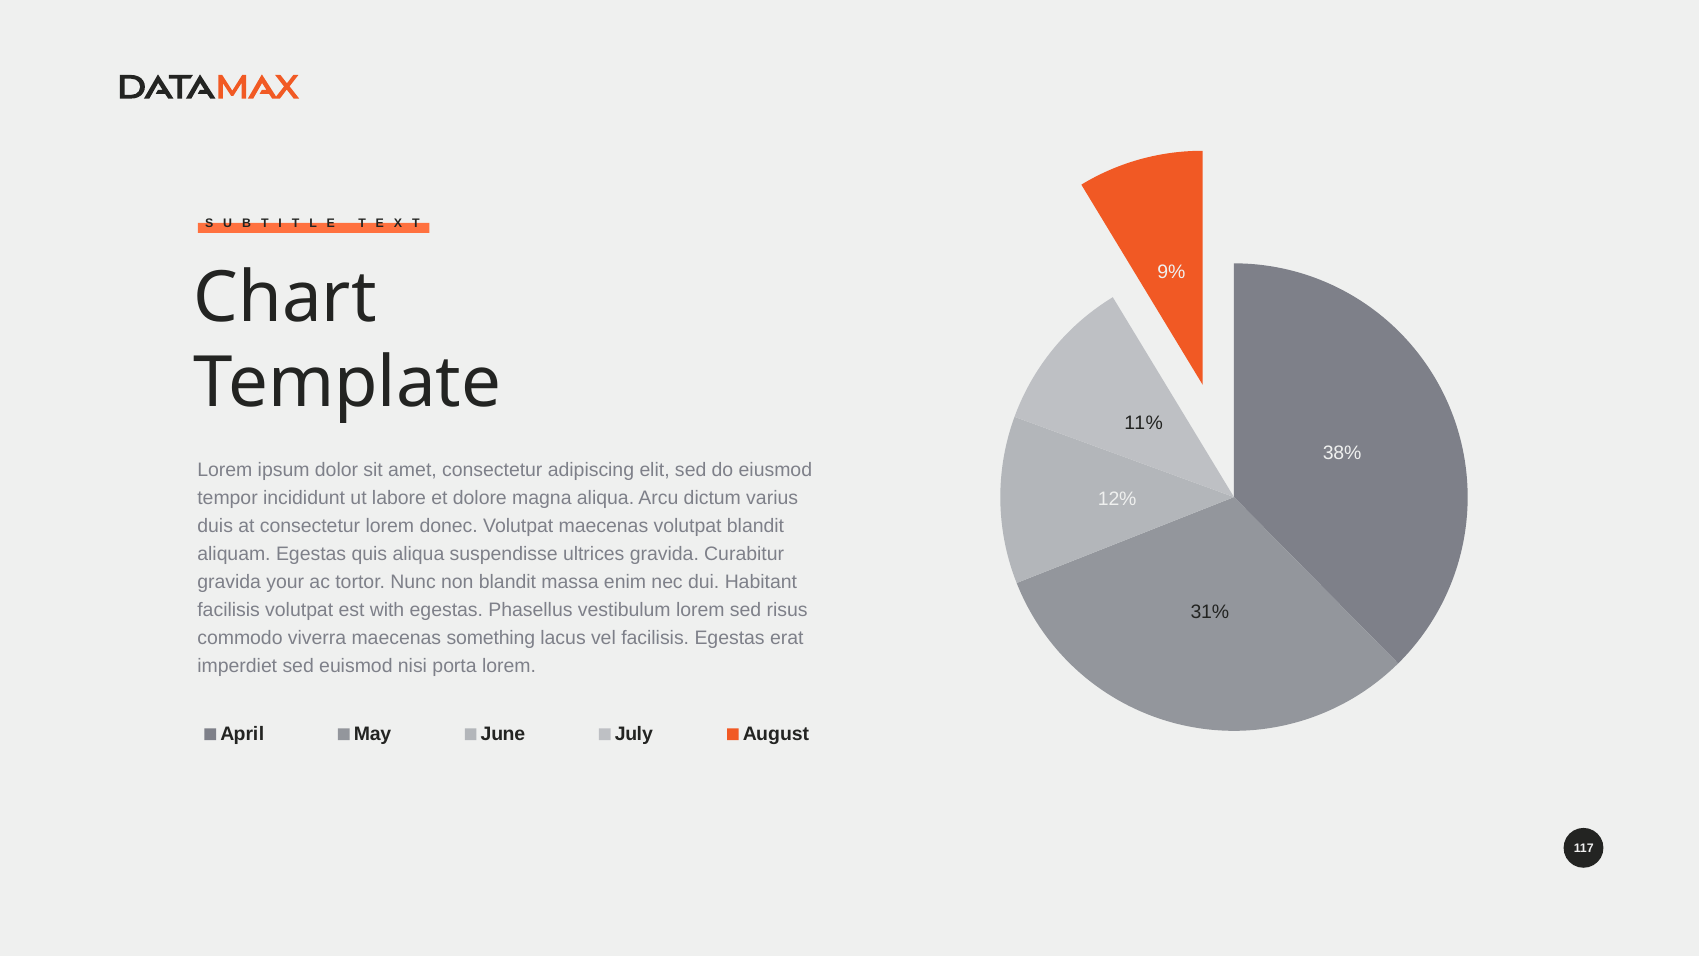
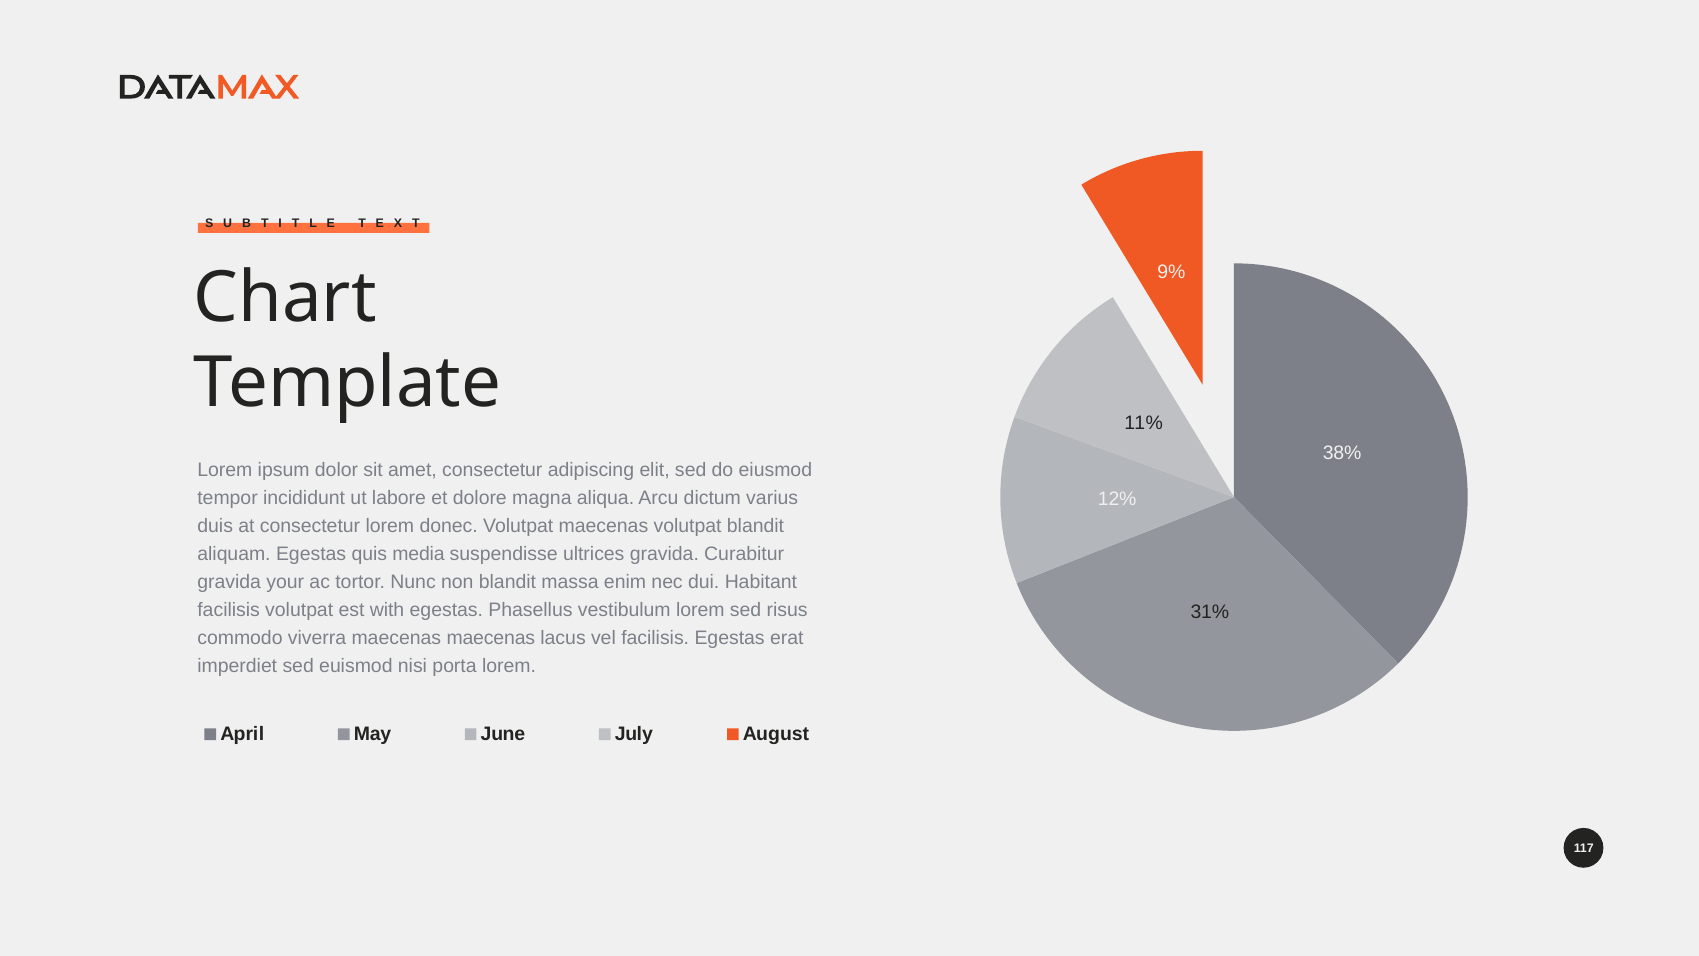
quis aliqua: aliqua -> media (419, 554)
maecenas something: something -> maecenas (491, 638)
